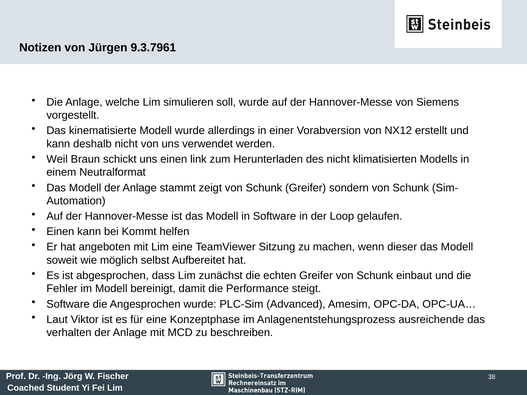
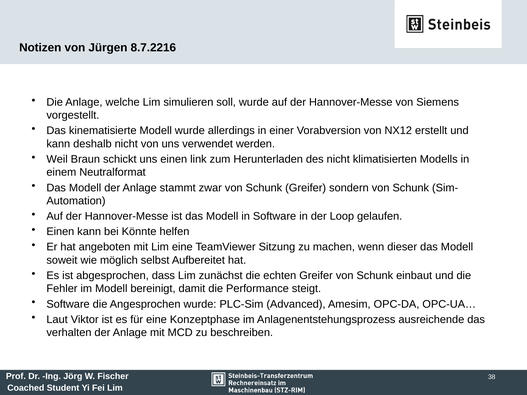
9.3.7961: 9.3.7961 -> 8.7.2216 (153, 48)
zeigt: zeigt -> zwar (210, 188)
Kommt: Kommt -> Könnte (139, 232)
